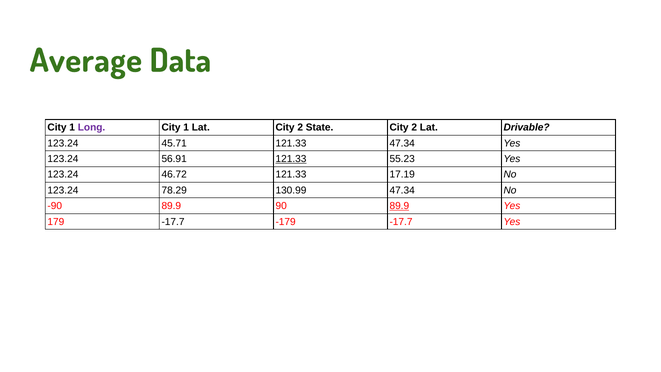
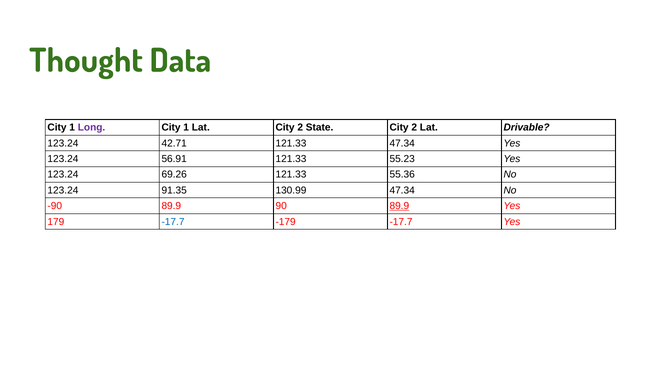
Average: Average -> Thought (86, 61)
45.71: 45.71 -> 42.71 (174, 143)
121.33 underline: present -> none (291, 159)
46.72: 46.72 -> 69.26 (174, 174)
17.19: 17.19 -> 55.36 (402, 174)
78.29: 78.29 -> 91.35 (174, 190)
-17.7 colour: black -> blue (173, 222)
